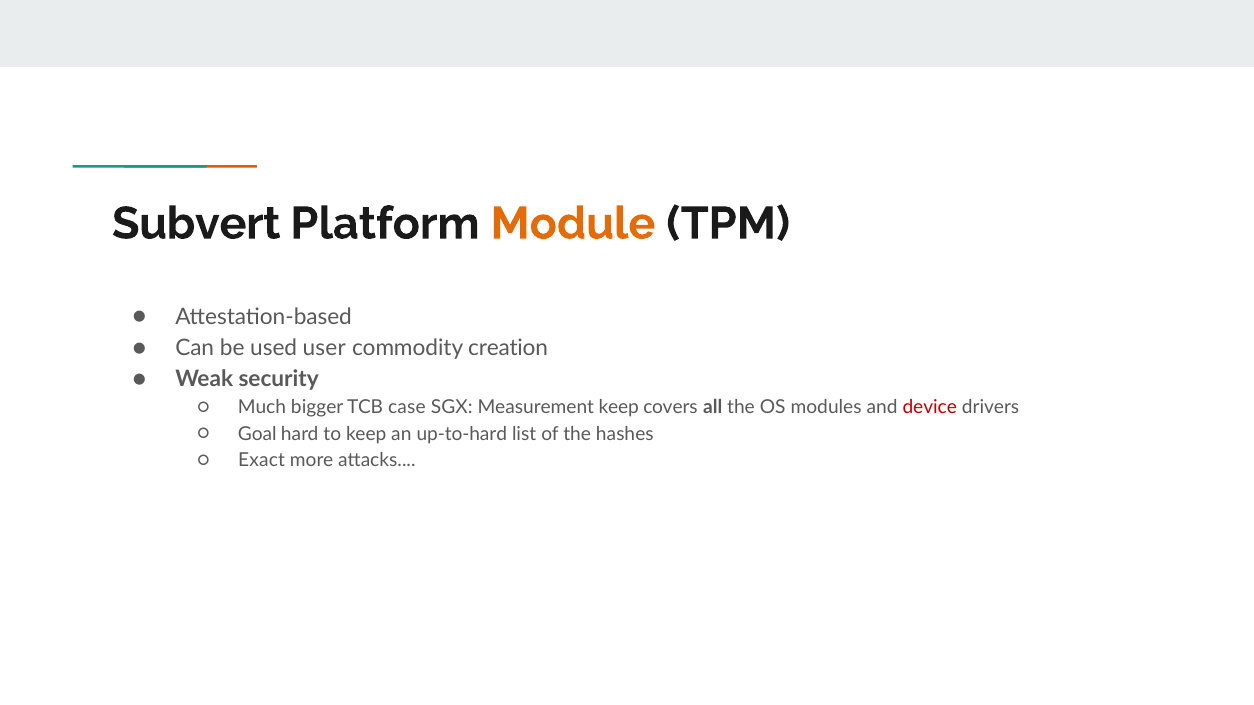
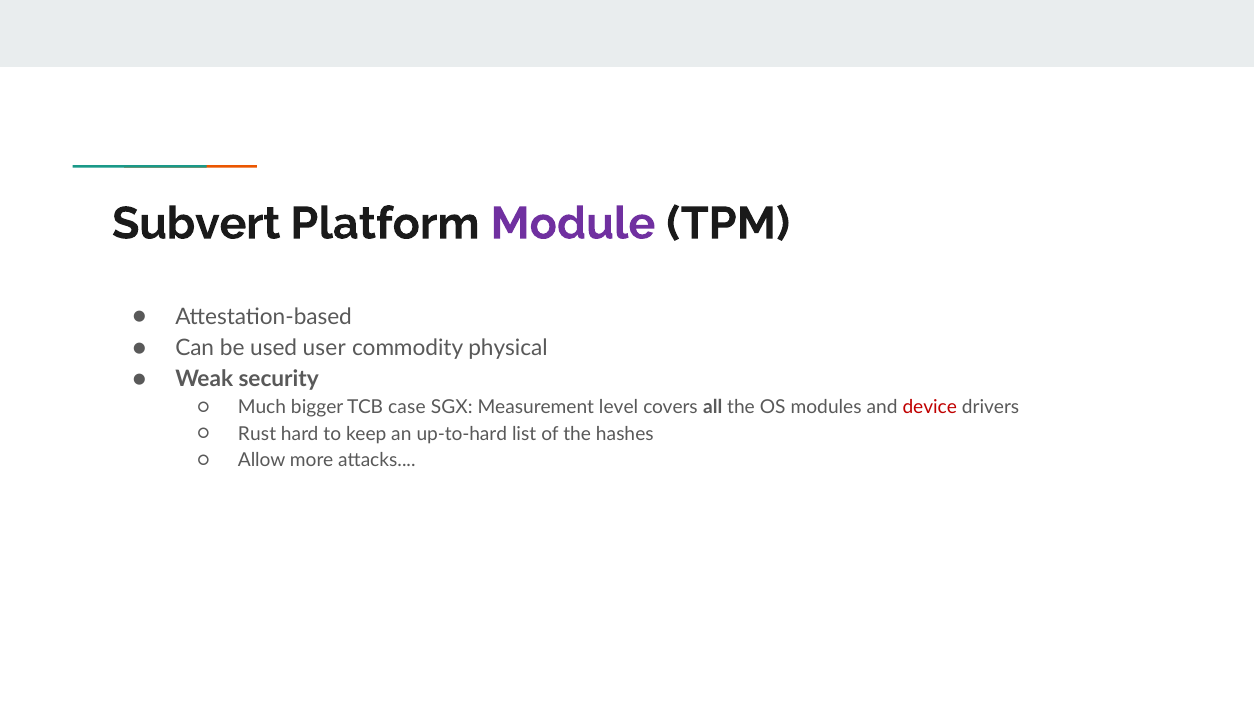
Module colour: orange -> purple (573, 224)
creation: creation -> physical (508, 348)
Measurement keep: keep -> level (619, 408)
Goal: Goal -> Rust (257, 434)
Exact: Exact -> Allow (262, 460)
